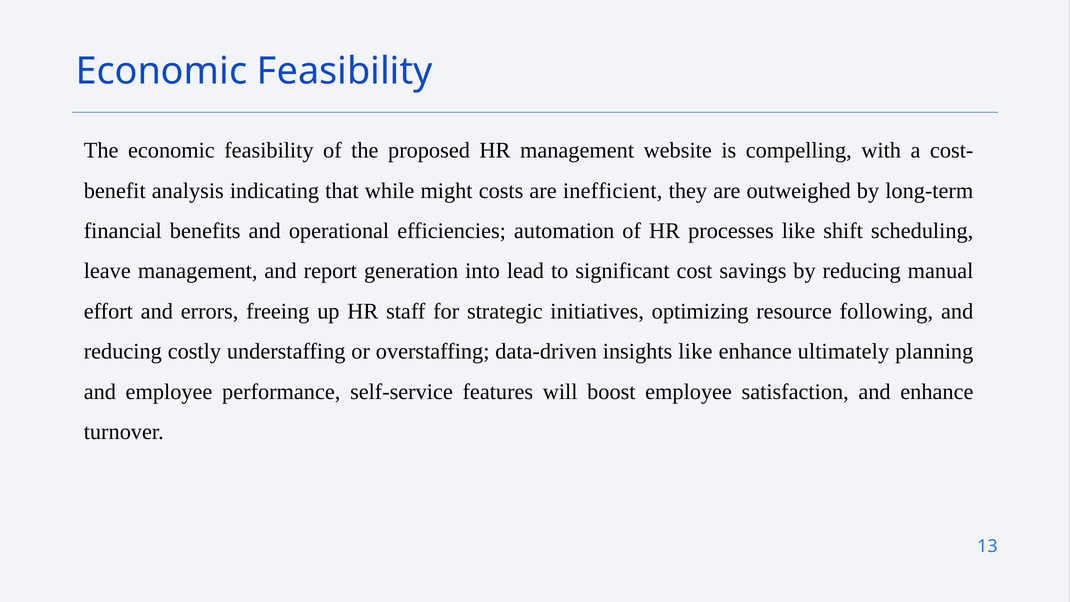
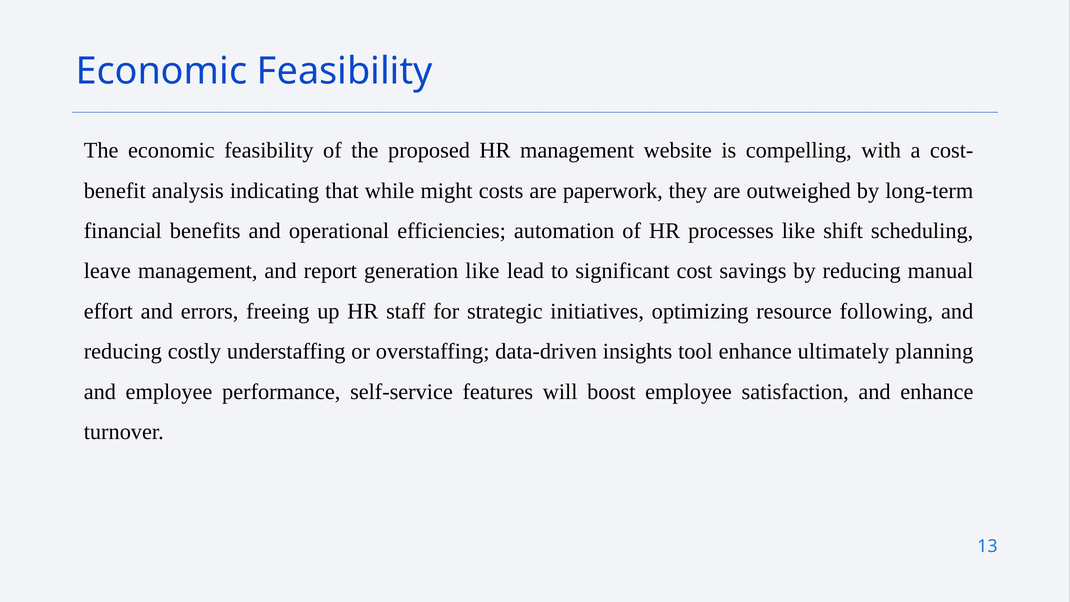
inefficient: inefficient -> paperwork (613, 191)
generation into: into -> like (482, 271)
insights like: like -> tool (695, 351)
